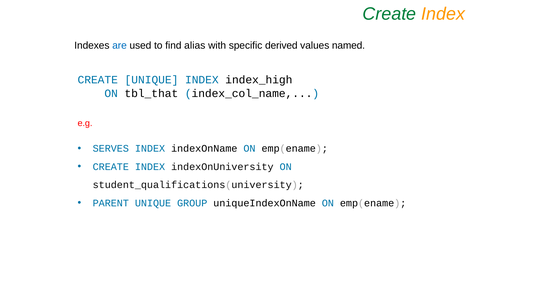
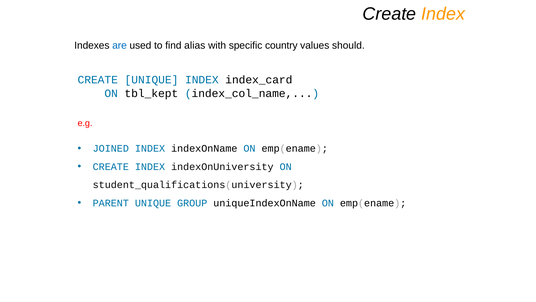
Create colour: green -> black (389, 14)
derived: derived -> country (281, 46)
named: named -> should (348, 46)
index_high: index_high -> index_card (259, 80)
tbl_that: tbl_that -> tbl_kept (151, 93)
SERVES: SERVES -> JOINED (111, 148)
